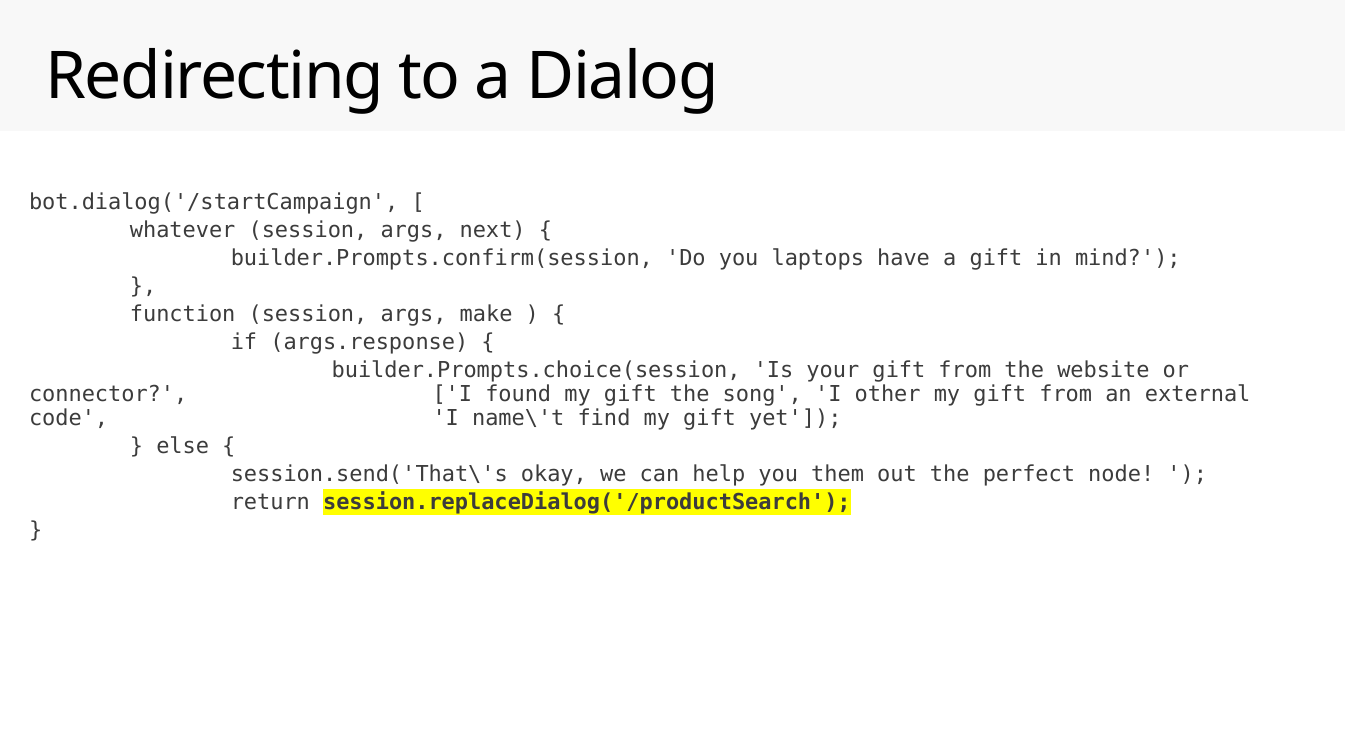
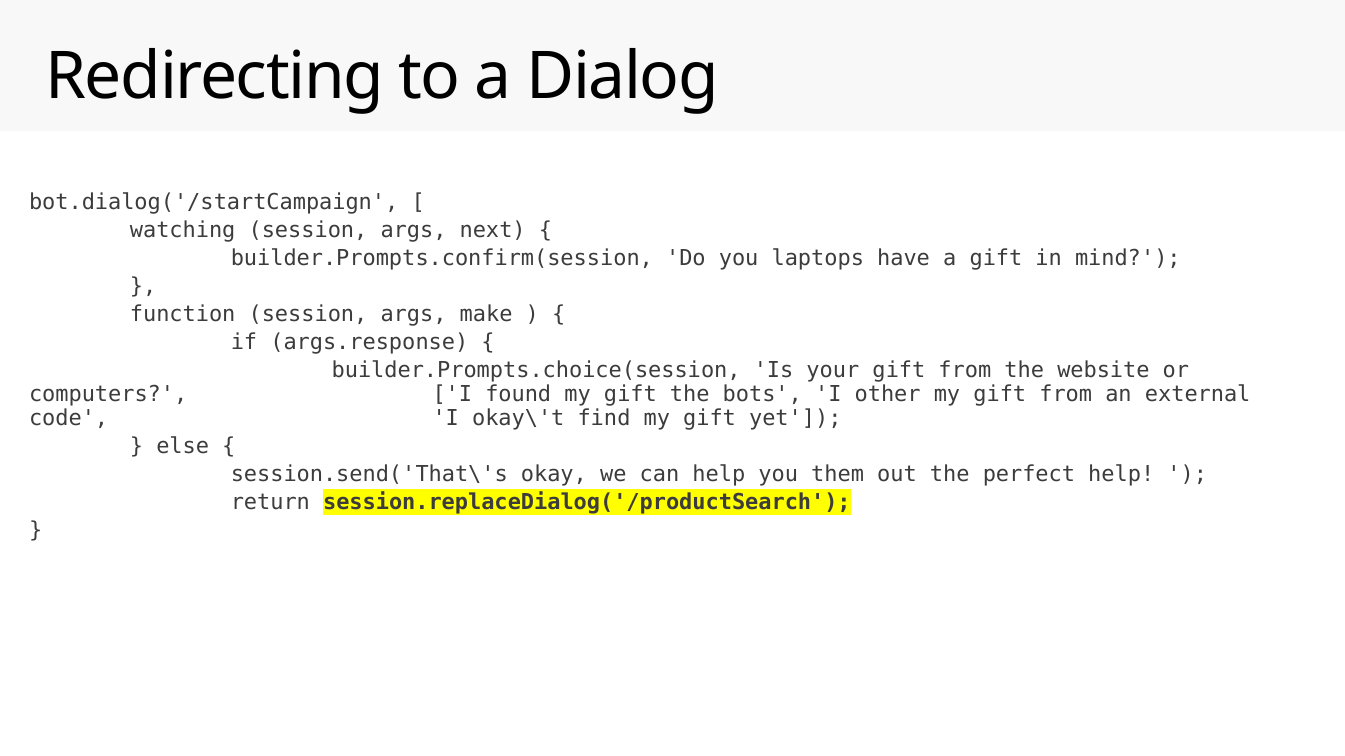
whatever: whatever -> watching (183, 230)
connector: connector -> computers (108, 394)
song: song -> bots (762, 394)
name\'t: name\'t -> okay\'t (518, 418)
perfect node: node -> help (1121, 474)
